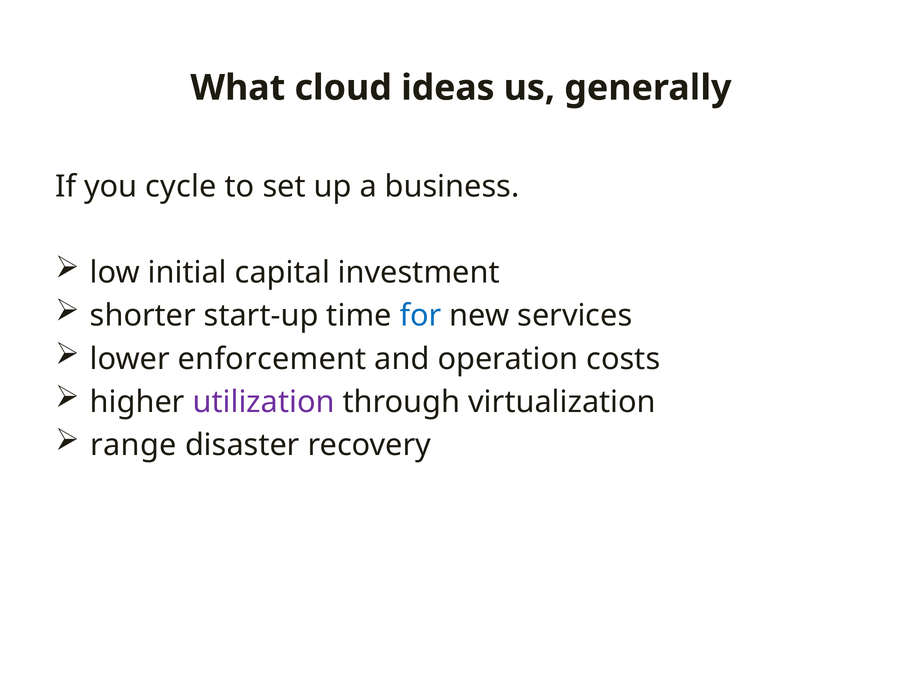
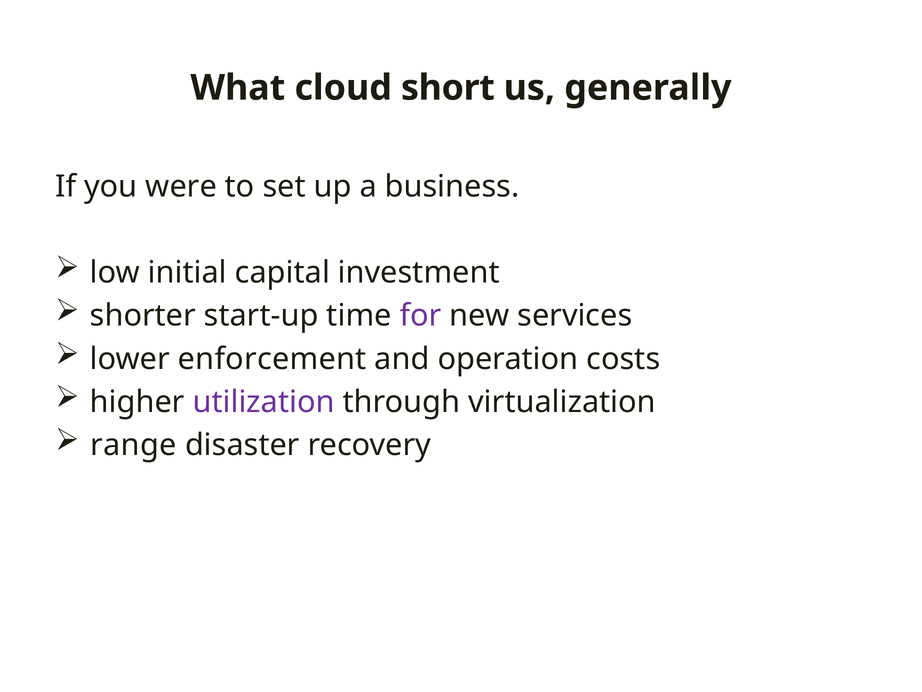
ideas: ideas -> short (448, 88)
cycle: cycle -> were (181, 187)
for colour: blue -> purple (421, 316)
